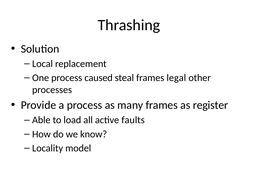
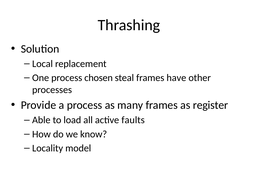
caused: caused -> chosen (99, 78)
legal: legal -> have (176, 78)
